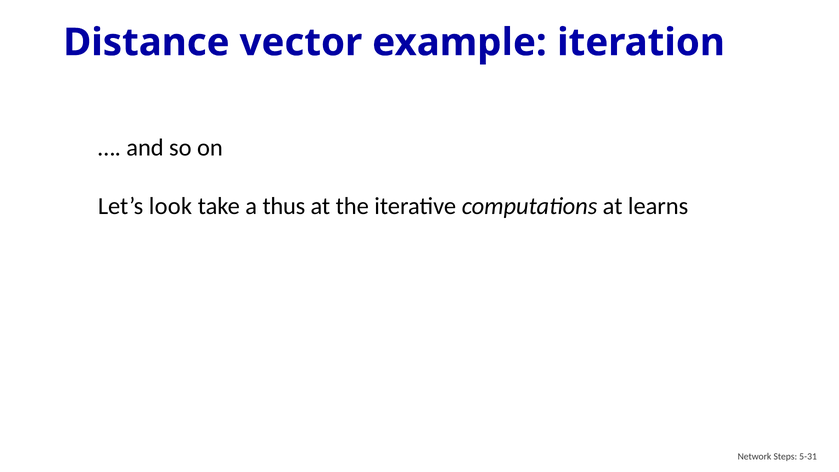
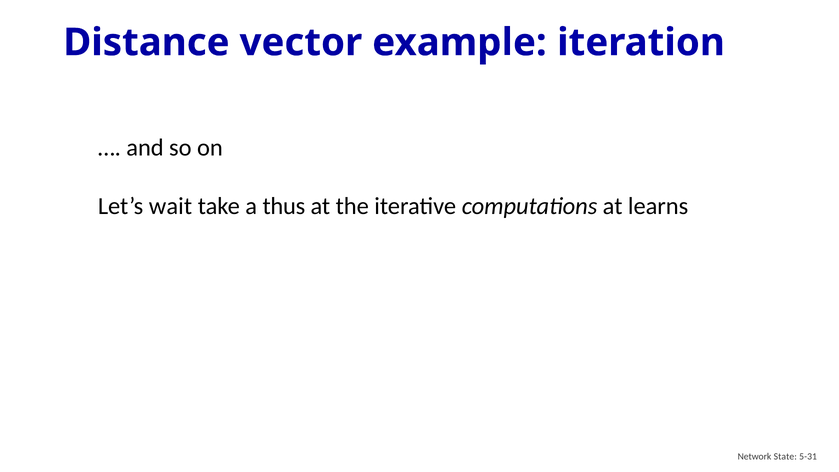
look: look -> wait (170, 206)
Steps: Steps -> State (785, 456)
